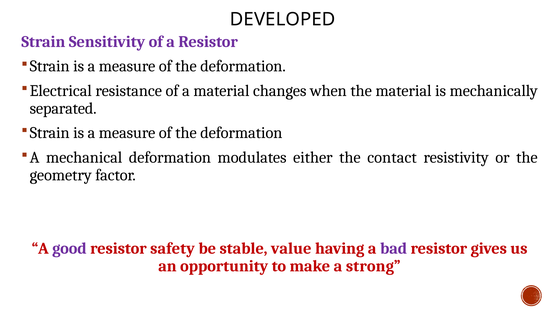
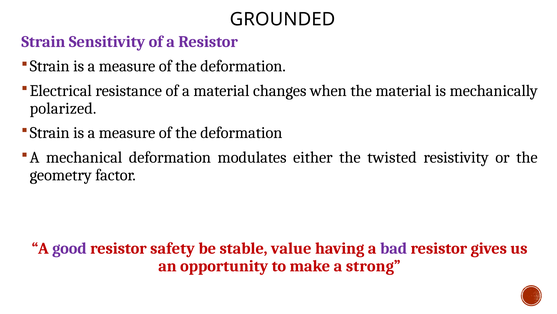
DEVELOPED: DEVELOPED -> GROUNDED (283, 19)
separated: separated -> polarized (63, 108)
contact: contact -> twisted (392, 157)
